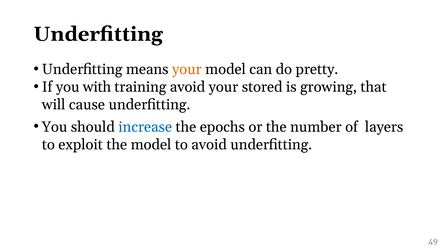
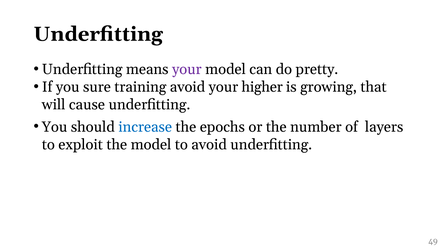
your colour: orange -> purple (187, 69)
with: with -> sure (97, 87)
stored: stored -> higher (262, 87)
